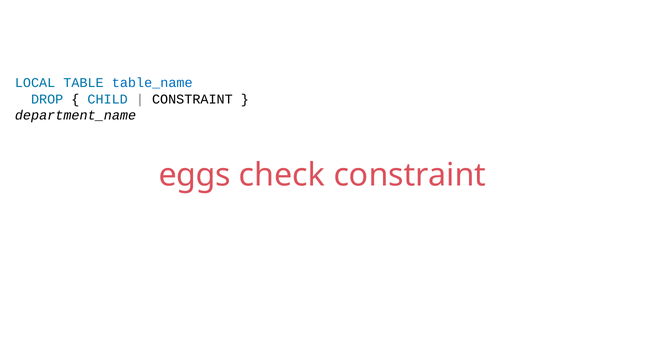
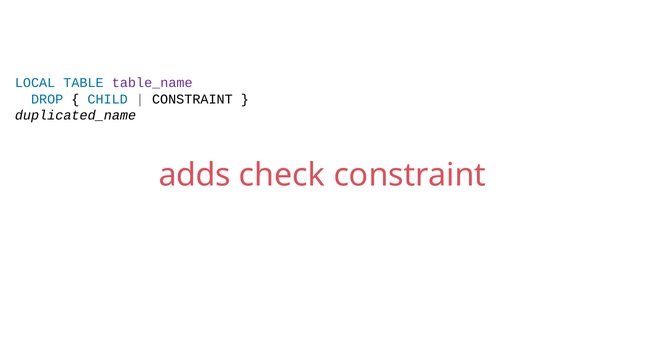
table_name colour: blue -> purple (152, 83)
department_name: department_name -> duplicated_name (76, 115)
eggs: eggs -> adds (195, 175)
